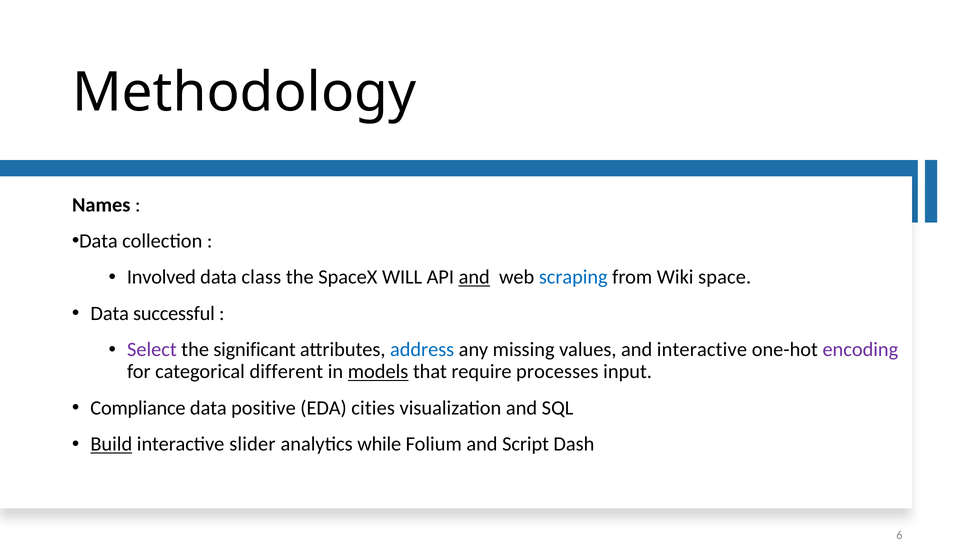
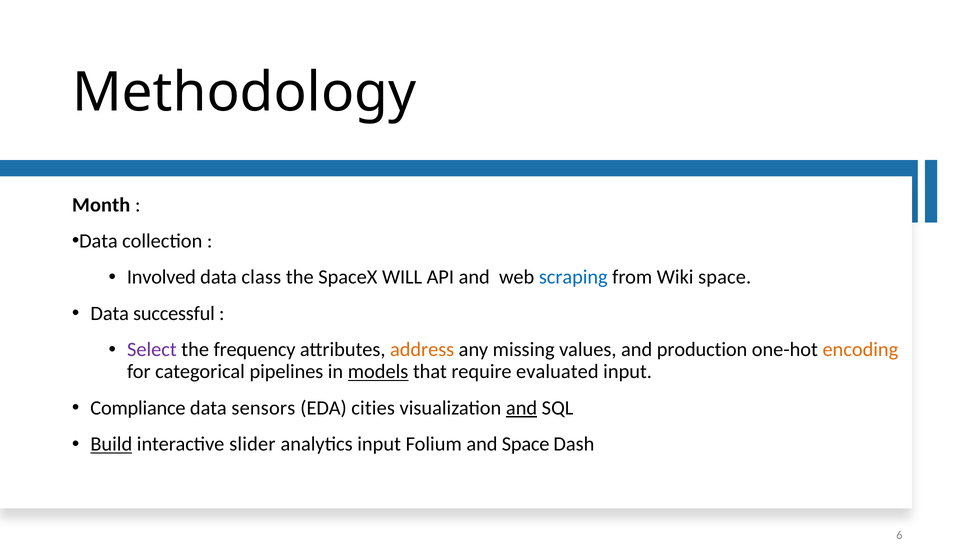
Names: Names -> Month (101, 205)
and underline: present -> none (474, 278)
significant: significant -> frequency (255, 350)
address colour: blue -> orange (422, 350)
and interactive: interactive -> production (702, 350)
encoding colour: purple -> orange (860, 350)
different: different -> pipelines (286, 372)
processes: processes -> evaluated (557, 372)
positive: positive -> sensors (263, 408)
and underline: none -> present (522, 408)
analytics while: while -> input (379, 445)
and Script: Script -> Space (526, 445)
